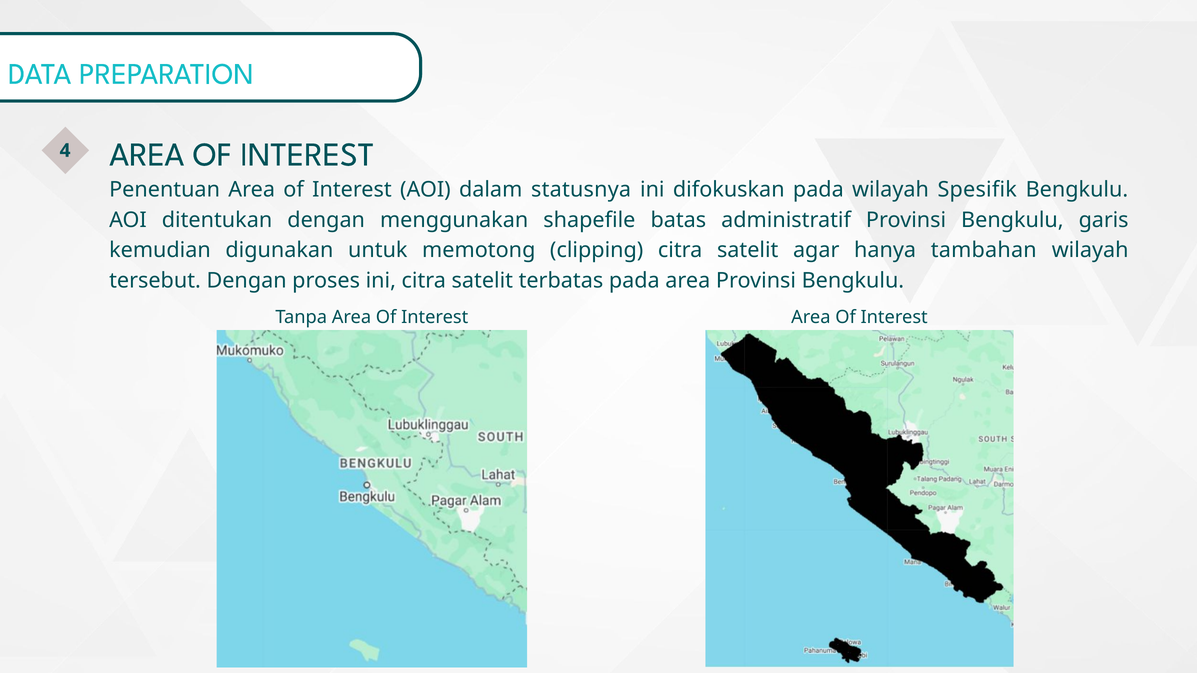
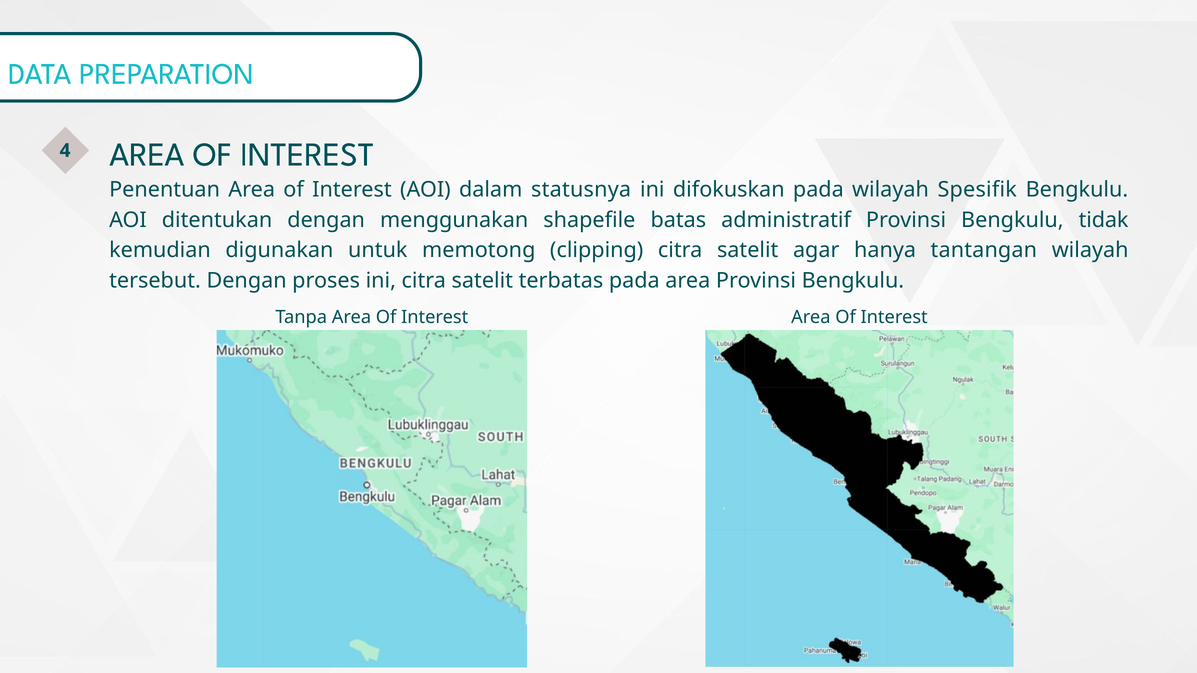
garis: garis -> tidak (1104, 220)
tambahan: tambahan -> tantangan (984, 250)
